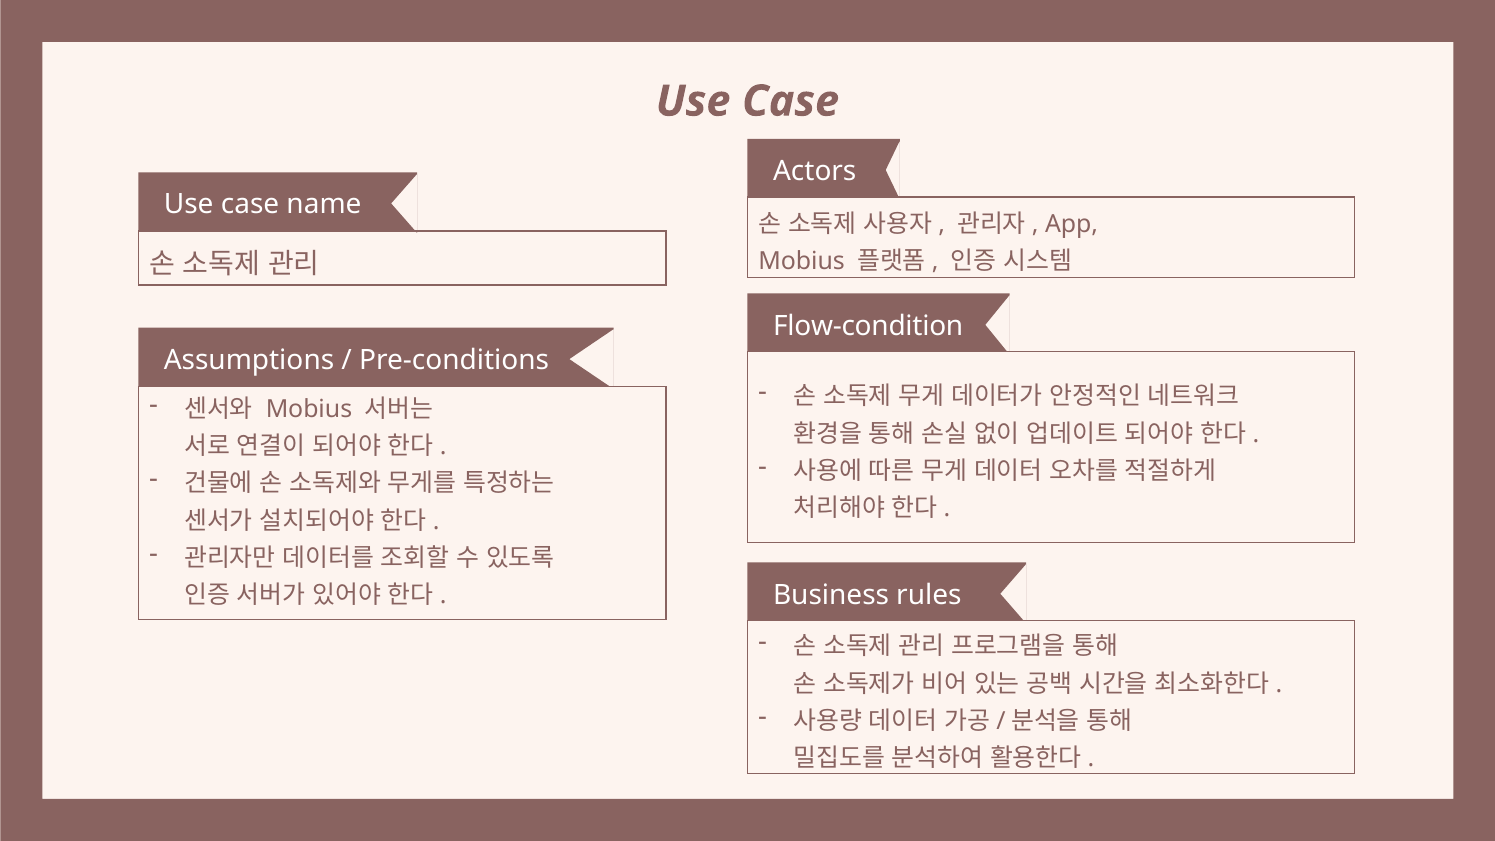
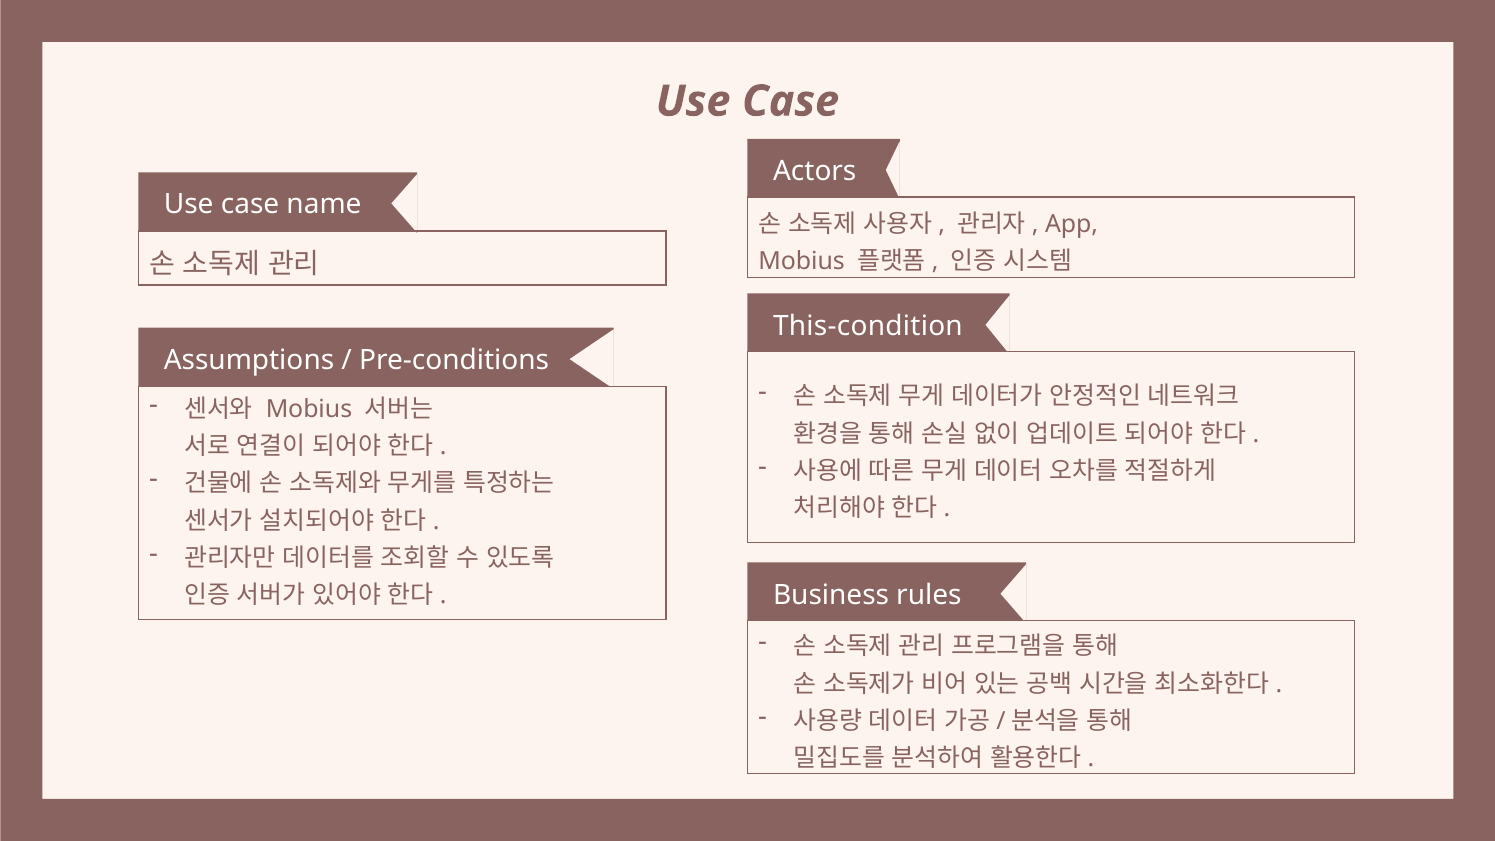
Flow-condition: Flow-condition -> This-condition (868, 326)
